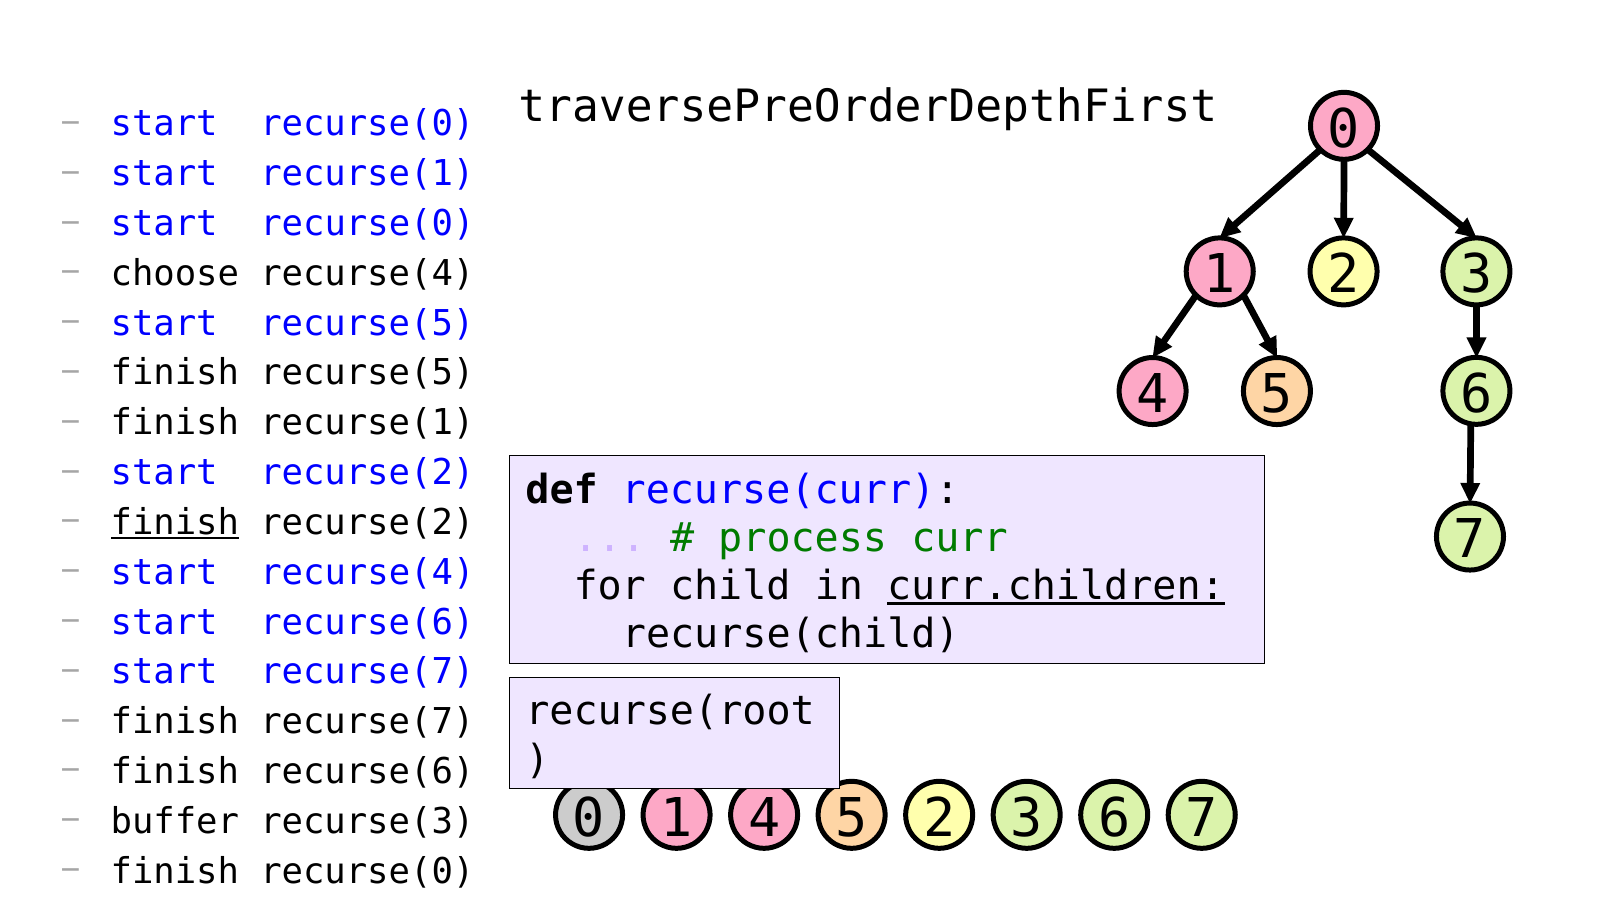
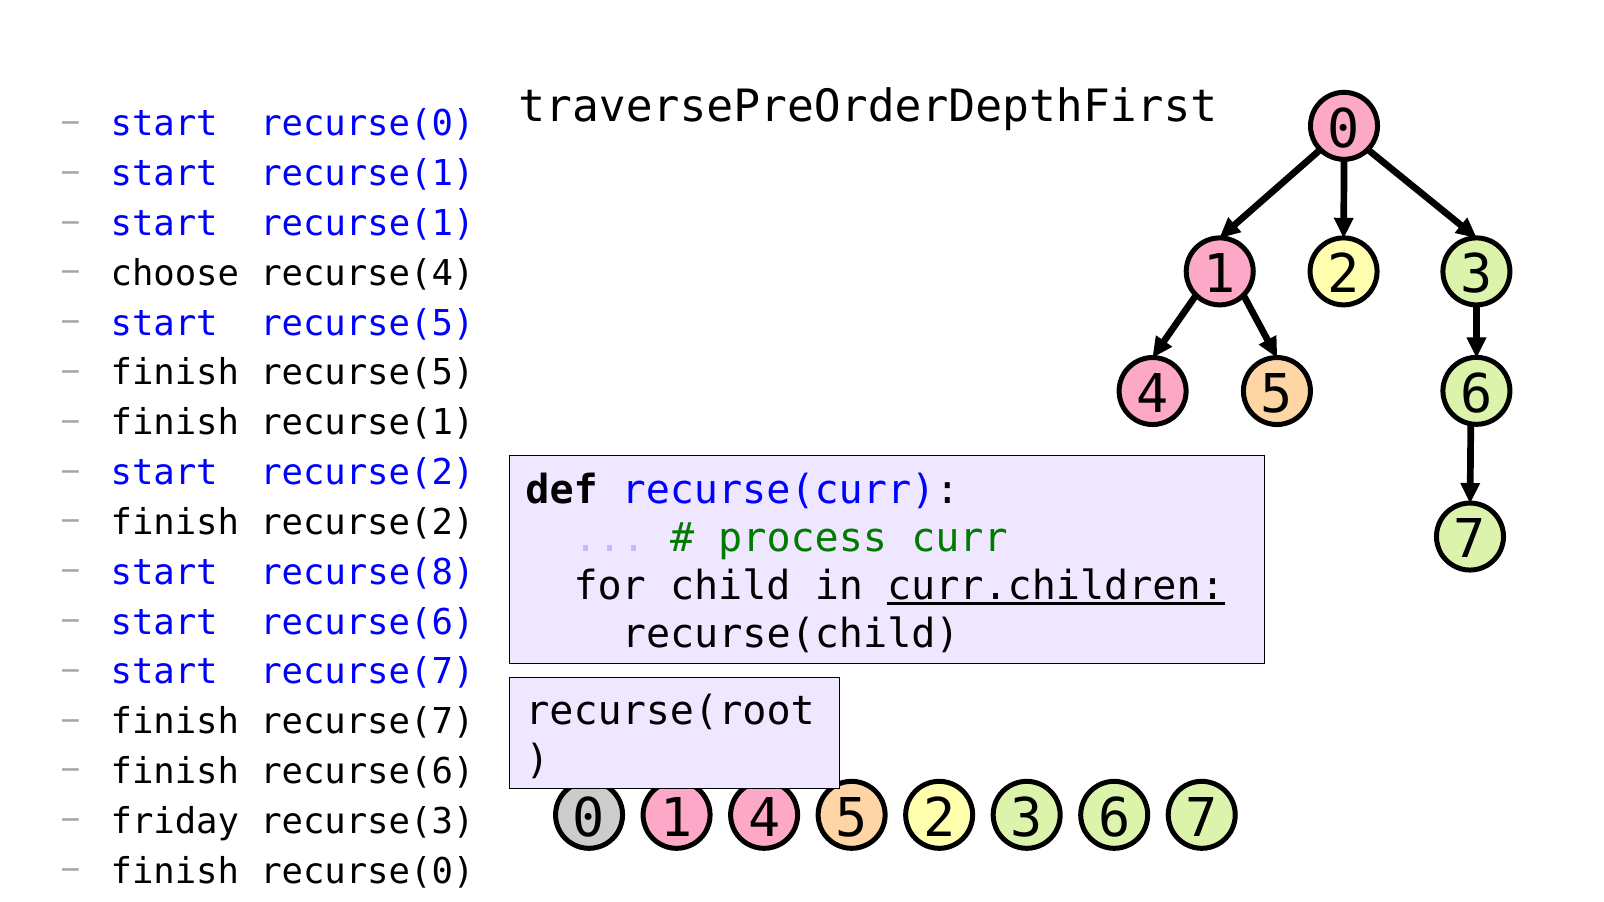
recurse(0: recurse(0 -> recurse(1 (367, 224)
finish underline: present -> none (175, 523)
start recurse(4: recurse(4 -> recurse(8 (367, 573)
buffer: buffer -> friday (175, 822)
